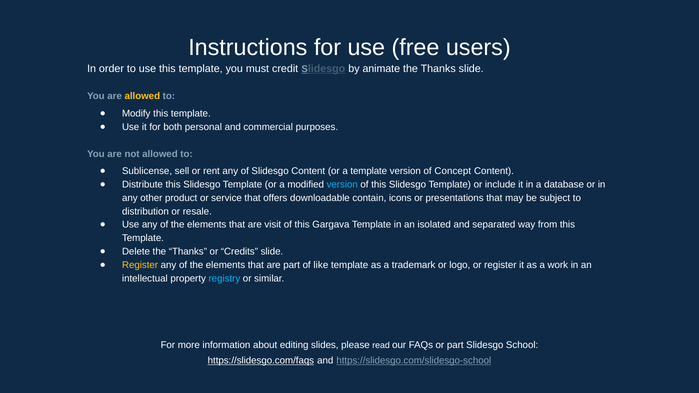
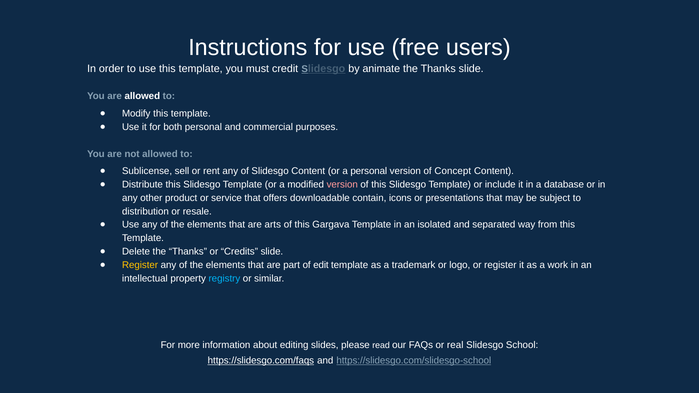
allowed colour: yellow -> white (142, 96)
a template: template -> personal (369, 171)
version colour: light blue -> pink (342, 185)
visit: visit -> arts (273, 225)
like: like -> edit (321, 265)
or part: part -> real (455, 345)
